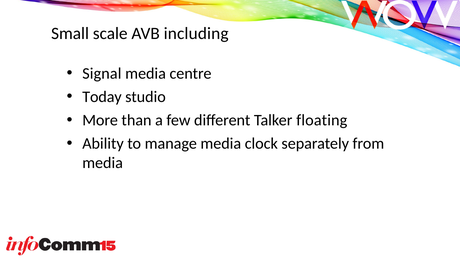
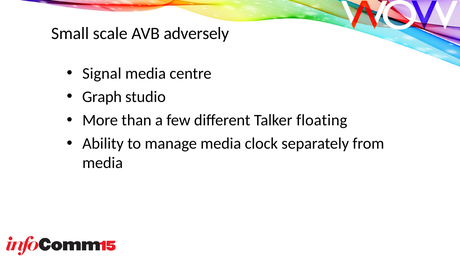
including: including -> adversely (196, 34)
Today: Today -> Graph (102, 97)
